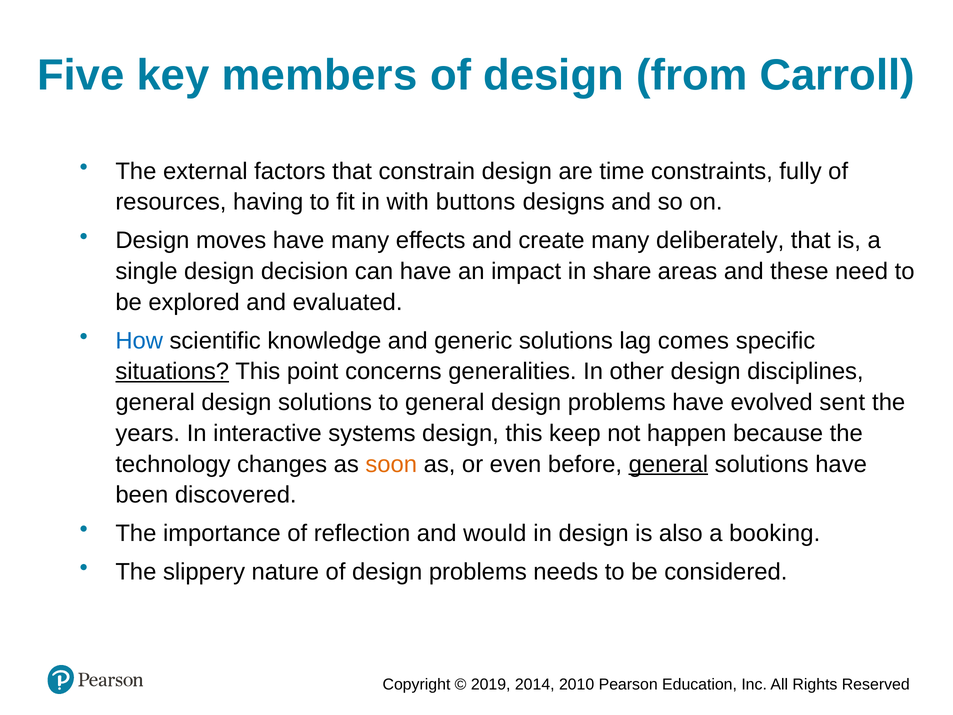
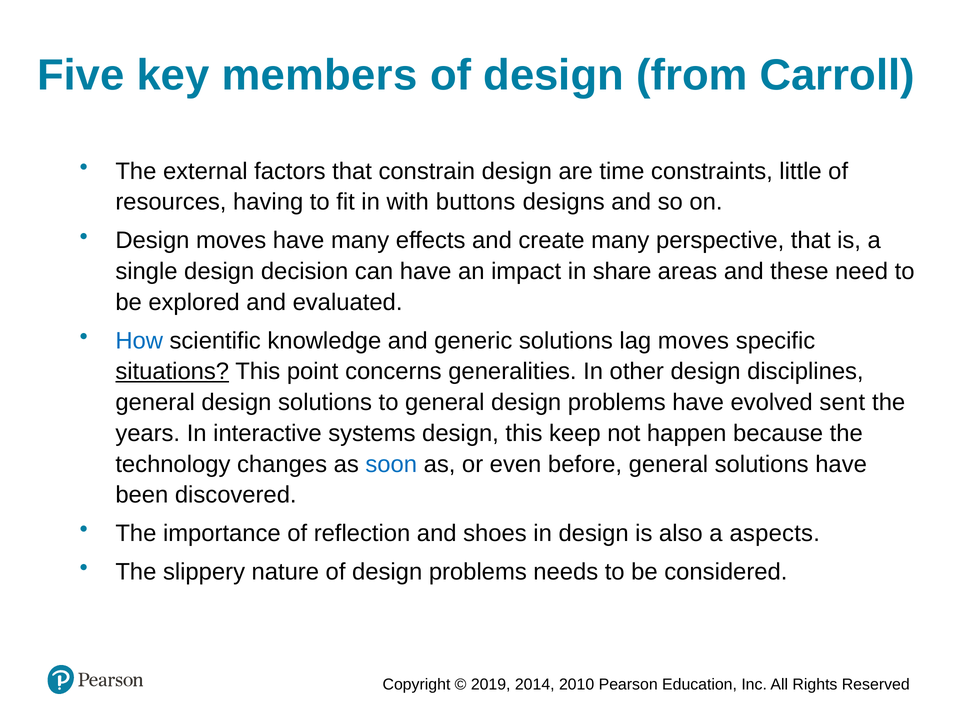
fully: fully -> little (801, 171)
deliberately: deliberately -> perspective (720, 240)
lag comes: comes -> moves (693, 341)
soon colour: orange -> blue (391, 464)
general underline: present -> none (668, 464)
would: would -> shoes (495, 533)
booking: booking -> aspects (775, 533)
